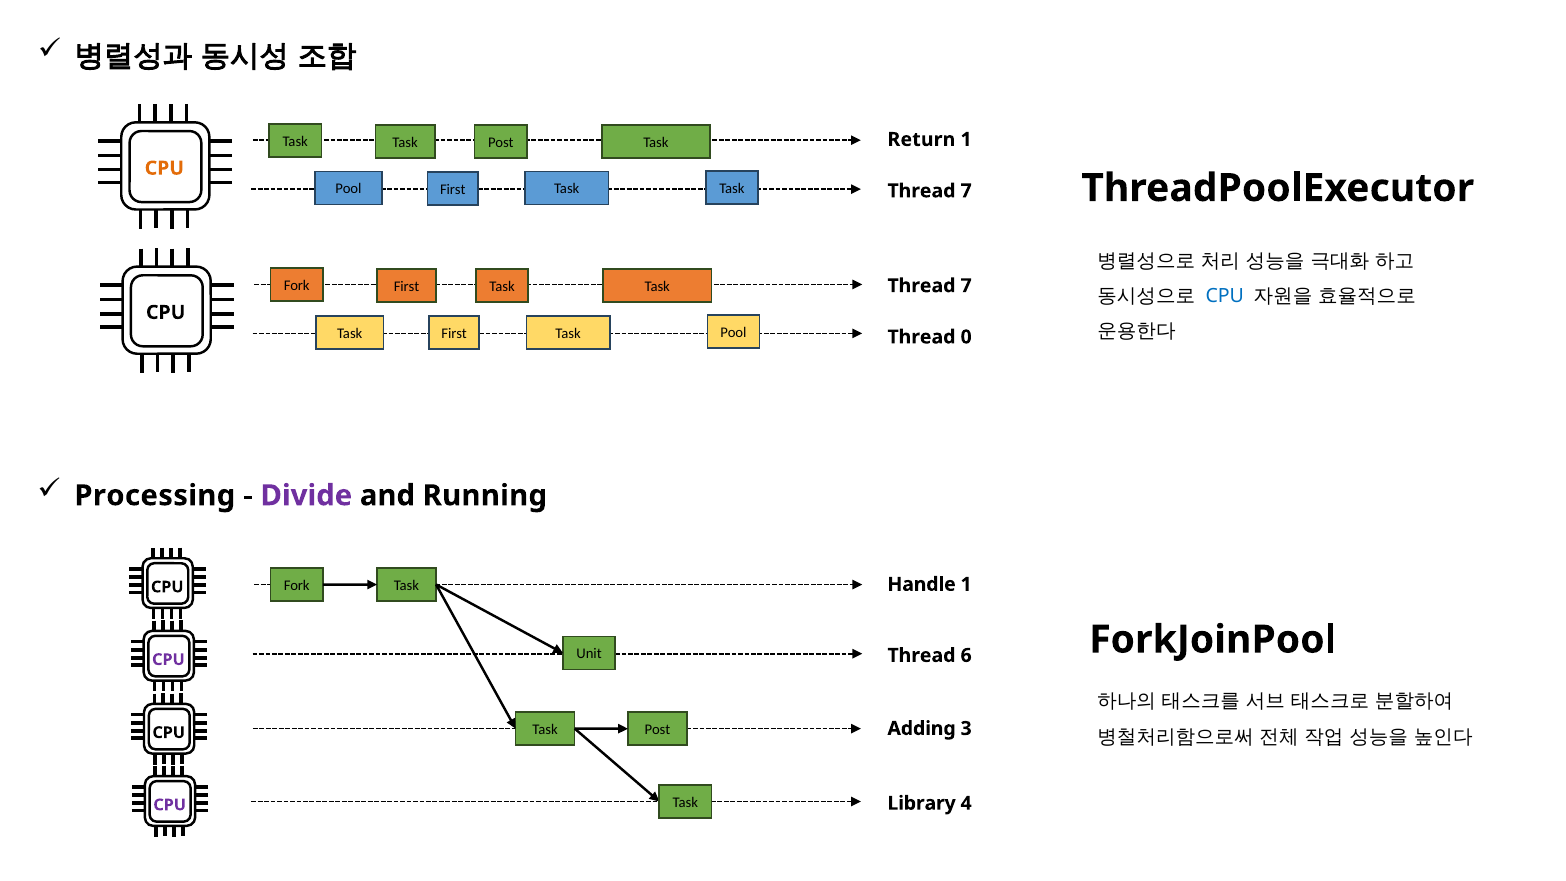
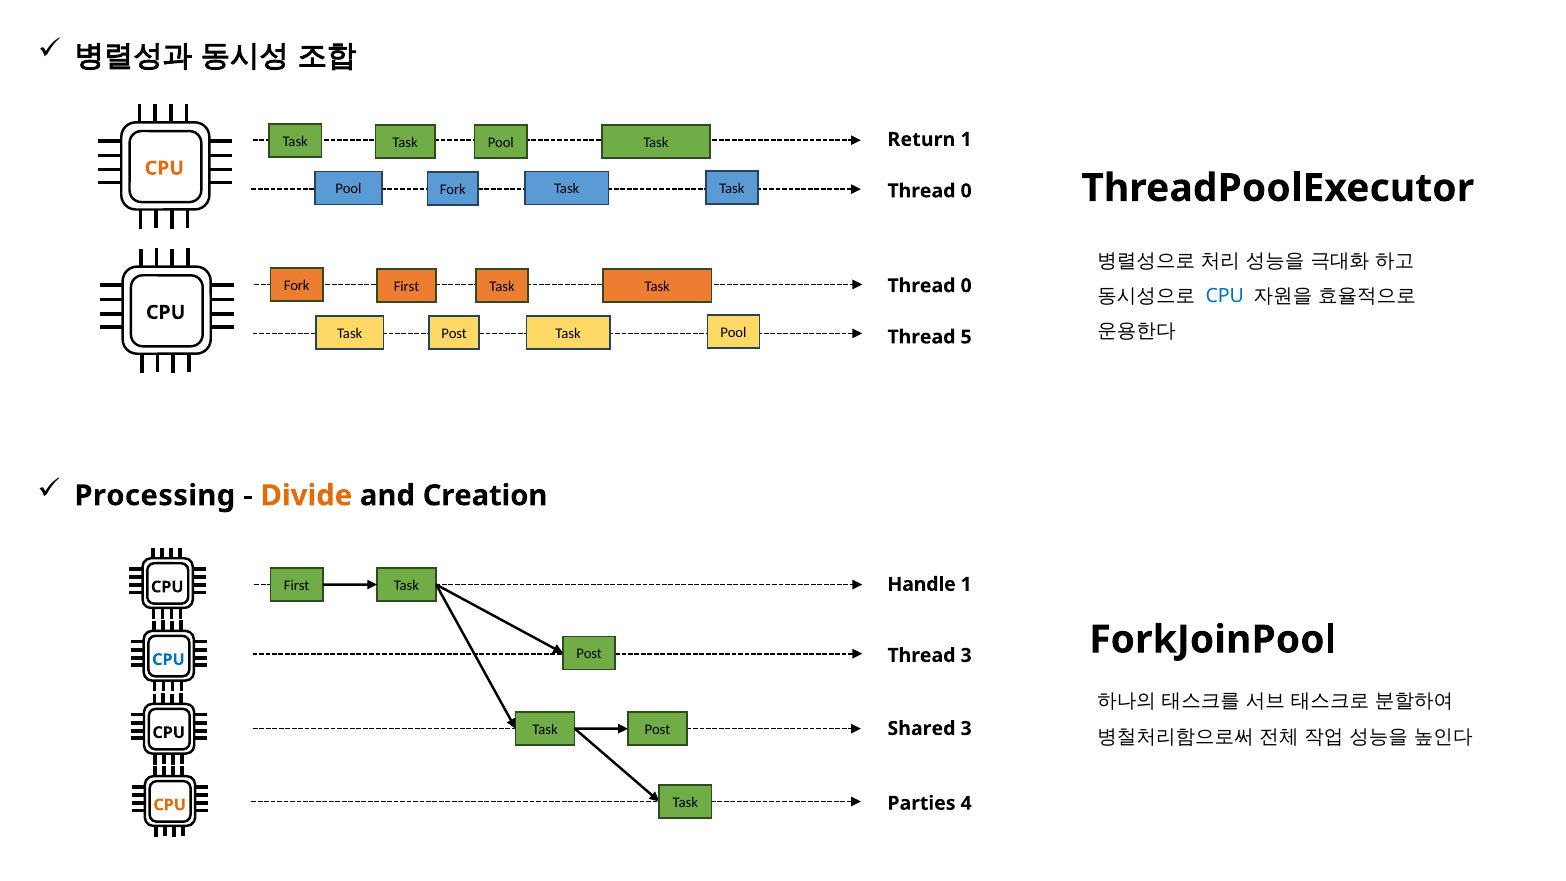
Post: Post -> Pool (501, 142)
First: First -> Fork (453, 190)
7: 7 -> 0 (966, 191)
7: 7 -> 0 (966, 286)
First: First -> Post (454, 334)
0: 0 -> 5 (966, 337)
Divide colour: purple -> orange (306, 496)
Running: Running -> Creation (485, 496)
Fork: Fork -> First (297, 586)
Unit: Unit -> Post (589, 654)
Thread 6: 6 -> 3 (966, 655)
CPU colour: purple -> blue (168, 659)
Adding: Adding -> Shared (921, 728)
Library: Library -> Parties (922, 803)
CPU colour: purple -> orange (170, 805)
